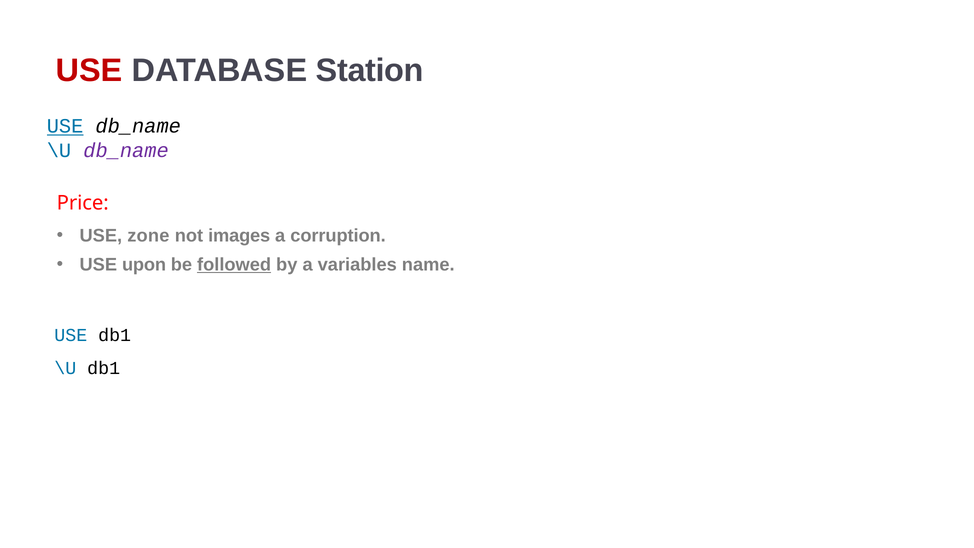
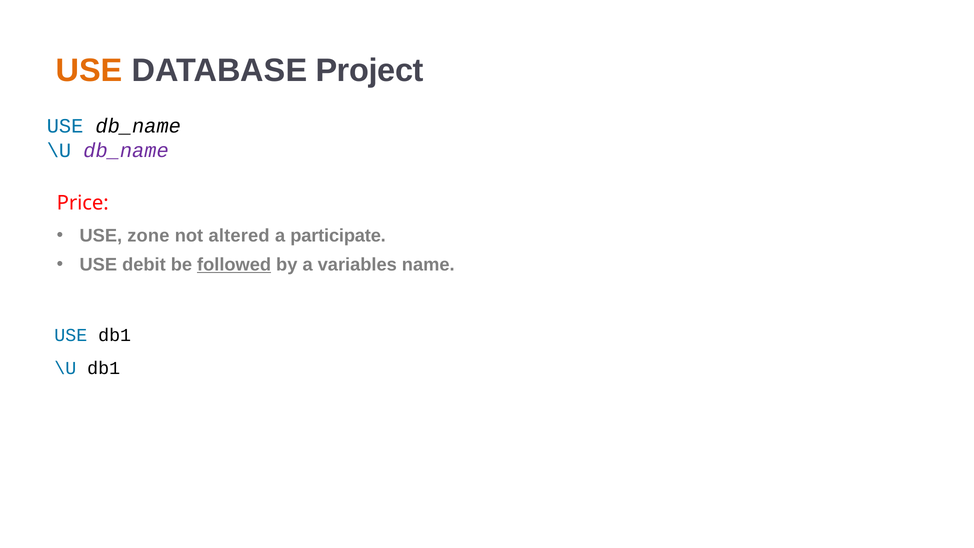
USE colour: red -> orange (89, 70)
Station: Station -> Project (370, 70)
USE underline: present -> none (65, 126)
images: images -> altered (239, 235)
corruption: corruption -> participate (338, 235)
upon: upon -> debit (144, 265)
